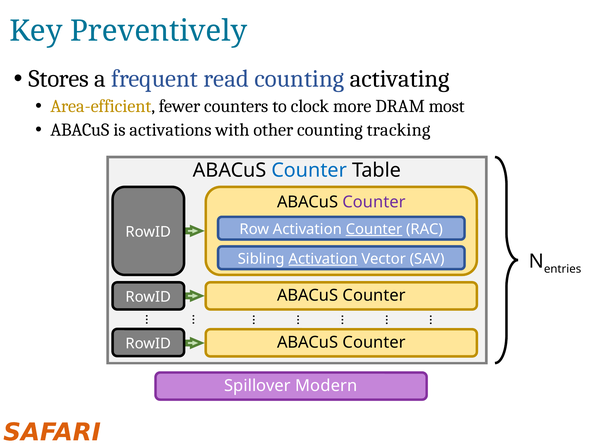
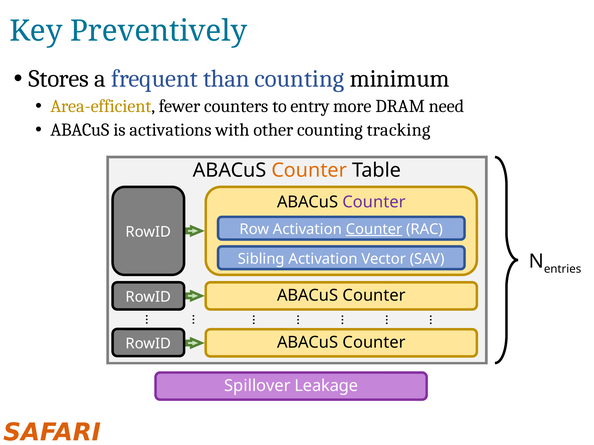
read: read -> than (226, 79)
activating: activating -> minimum (400, 79)
clock: clock -> entry (310, 106)
most: most -> need (447, 106)
Counter colour: blue -> orange (309, 170)
Activation underline: present -> none (323, 259)
Modern: Modern -> Leakage (326, 386)
